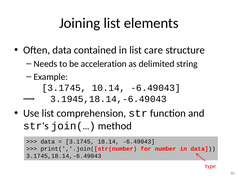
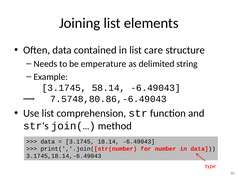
acceleration: acceleration -> emperature (104, 64)
10.14: 10.14 -> 58.14 (108, 88)
3.1945,18.14,-6.49043: 3.1945,18.14,-6.49043 -> 7.5748,80.86,-6.49043 (108, 99)
